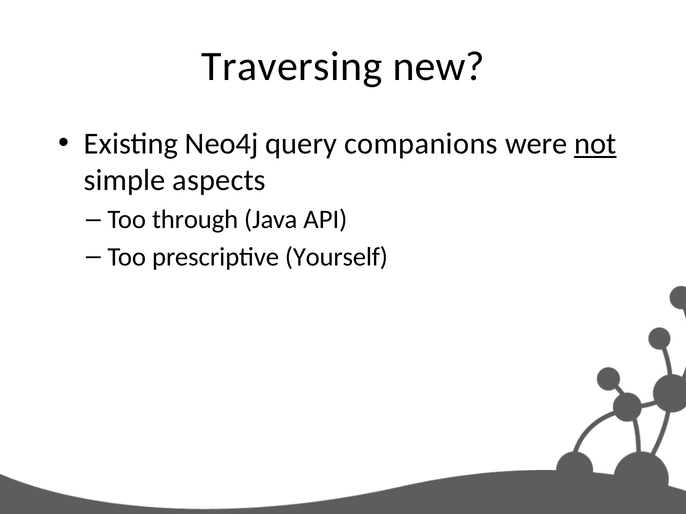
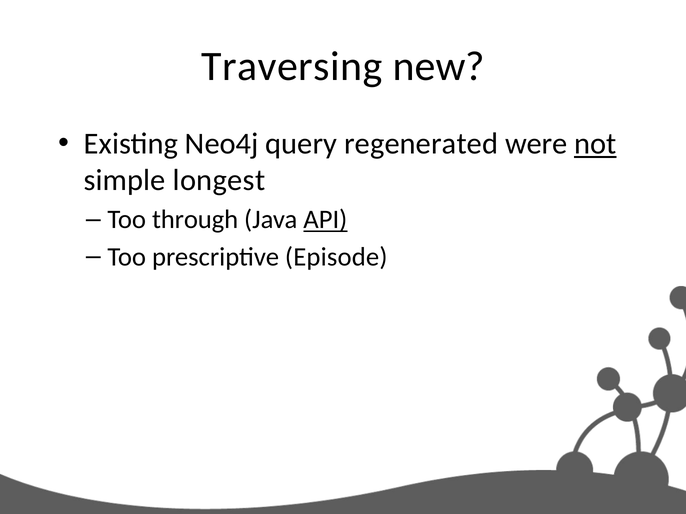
companions: companions -> regenerated (421, 144)
aspects: aspects -> longest (219, 181)
API underline: none -> present (325, 220)
Yourself: Yourself -> Episode (336, 257)
